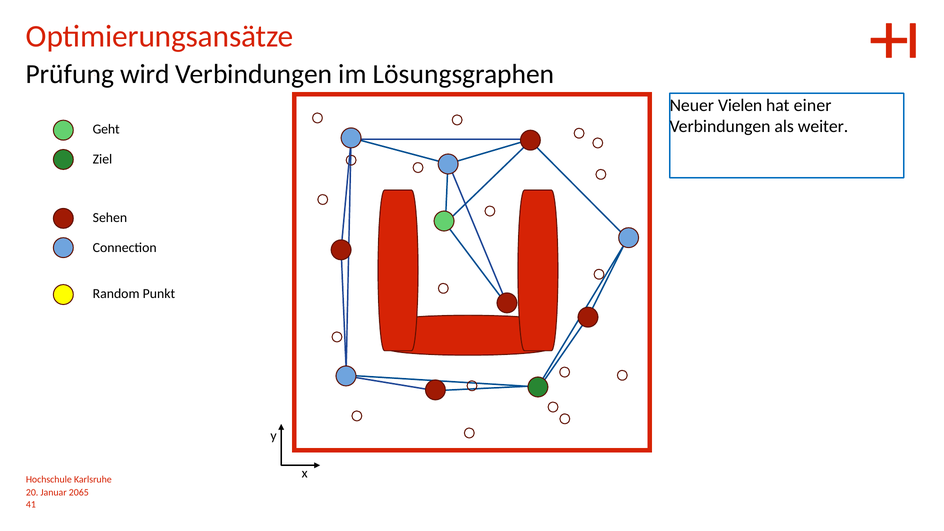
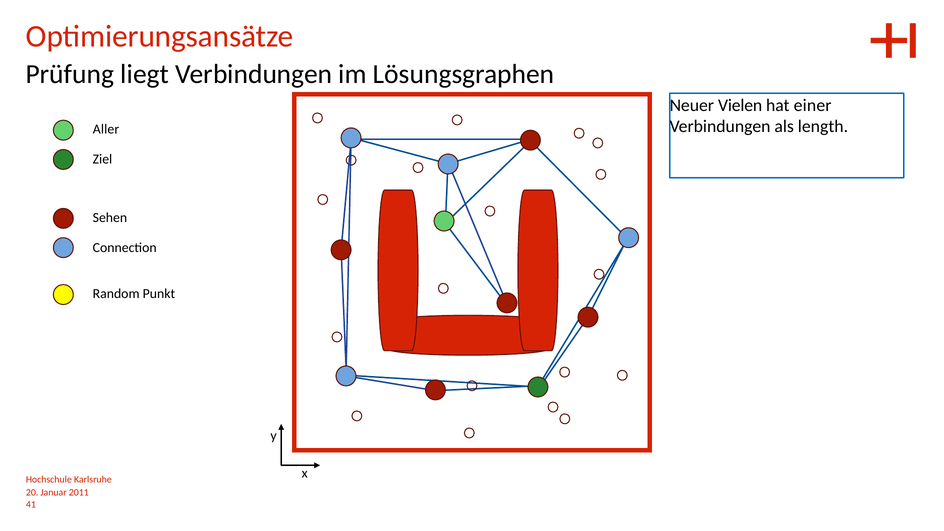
wird: wird -> liegt (145, 74)
weiter: weiter -> length (823, 126)
Geht: Geht -> Aller (106, 129)
2065: 2065 -> 2011 (79, 492)
